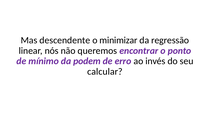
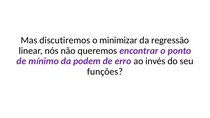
descendente: descendente -> discutiremos (65, 40)
calcular: calcular -> funções (105, 72)
